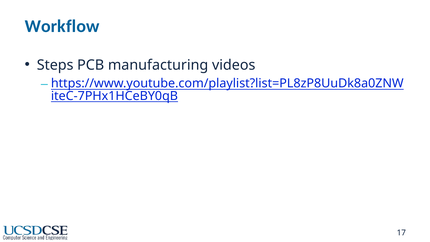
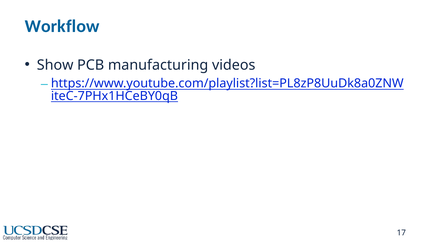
Steps: Steps -> Show (55, 65)
